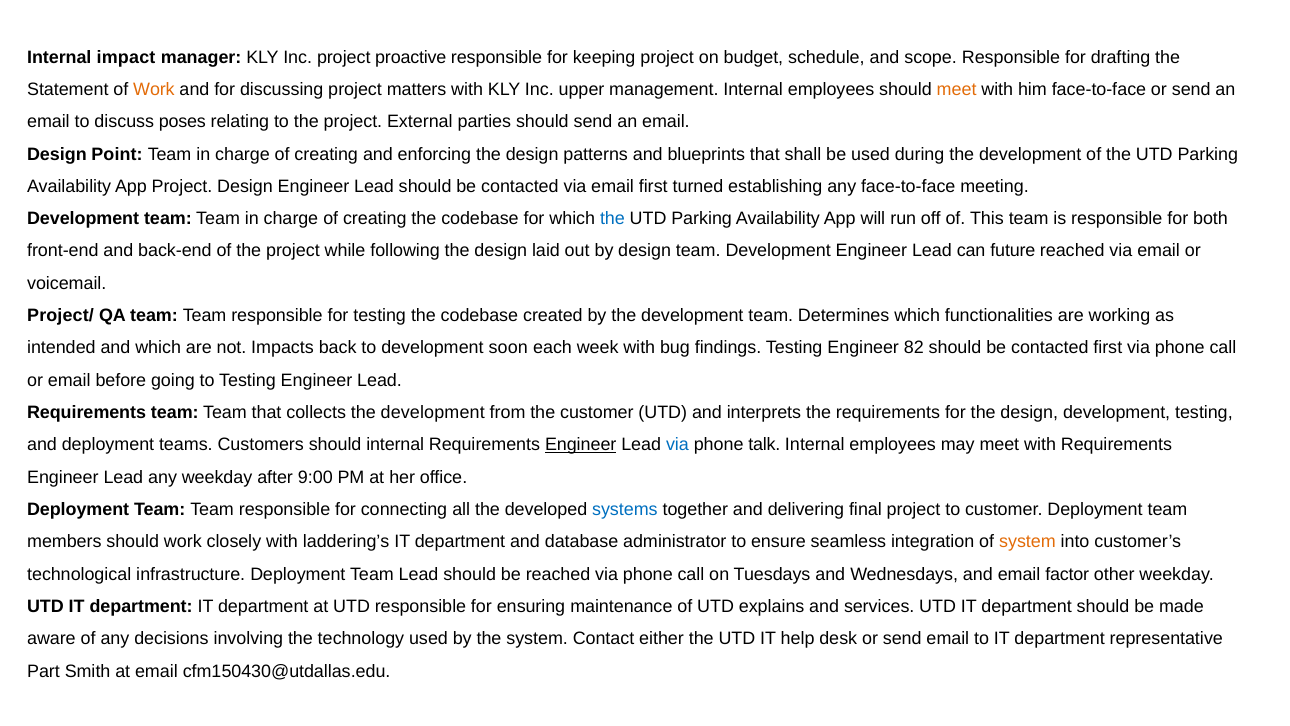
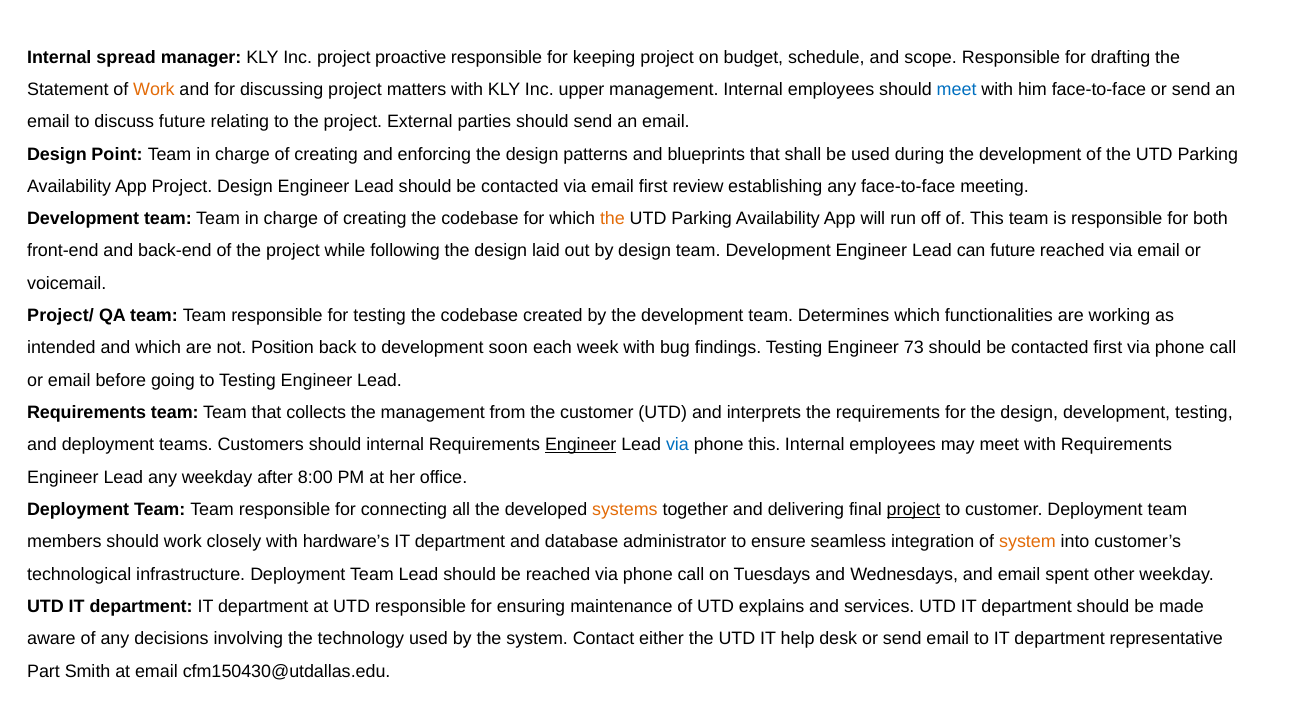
impact: impact -> spread (126, 57)
meet colour: orange -> blue (957, 89)
discuss poses: poses -> future (182, 122)
turned: turned -> review (698, 186)
the colour: blue -> orange (612, 219)
Impacts: Impacts -> Position (283, 348)
82: 82 -> 73 (914, 348)
collects the development: development -> management (433, 412)
phone talk: talk -> this (764, 445)
9:00: 9:00 -> 8:00 (315, 477)
systems colour: blue -> orange (625, 509)
project underline: none -> present (913, 509)
laddering’s: laddering’s -> hardware’s (346, 542)
factor: factor -> spent (1067, 574)
